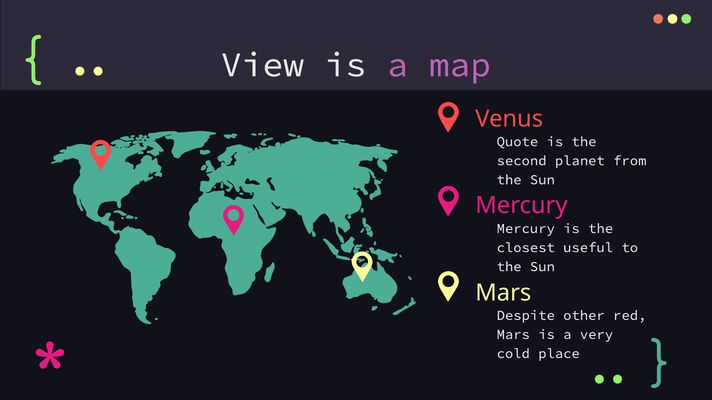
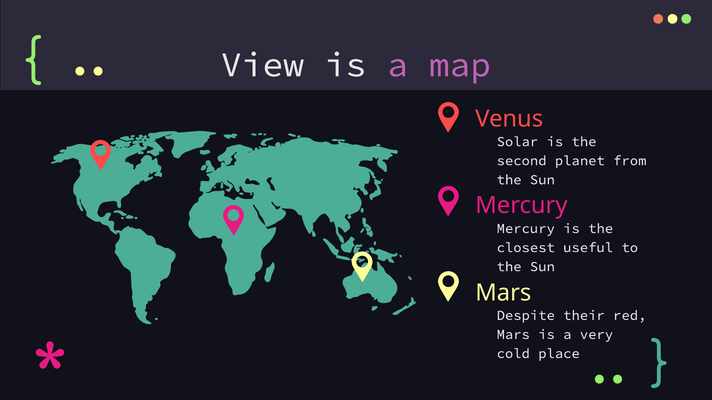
Quote: Quote -> Solar (517, 142)
other: other -> their (584, 316)
